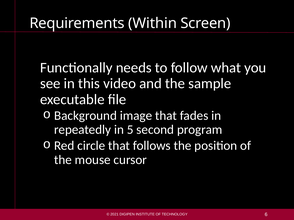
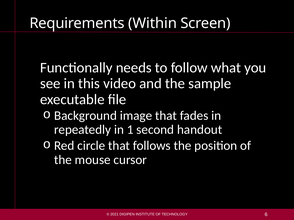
5: 5 -> 1 (130, 130)
program: program -> handout (200, 130)
